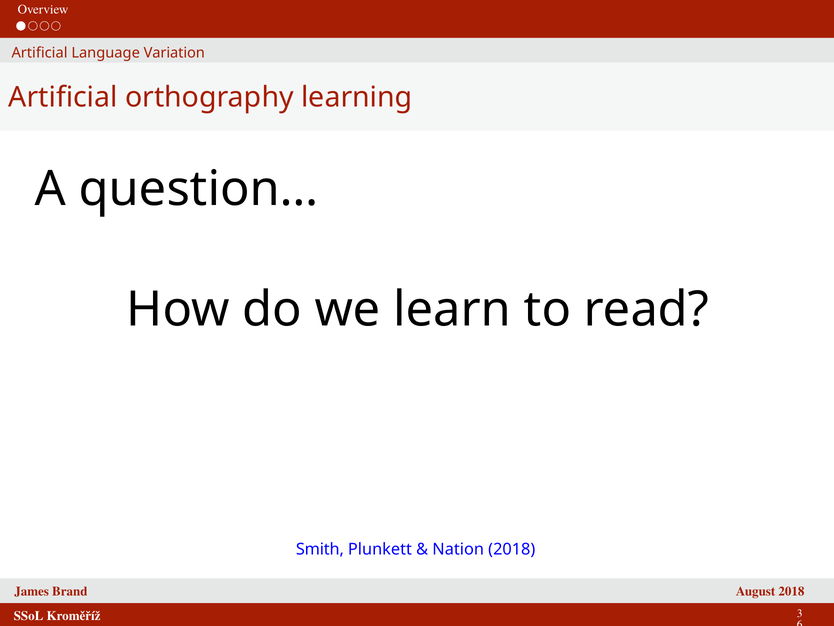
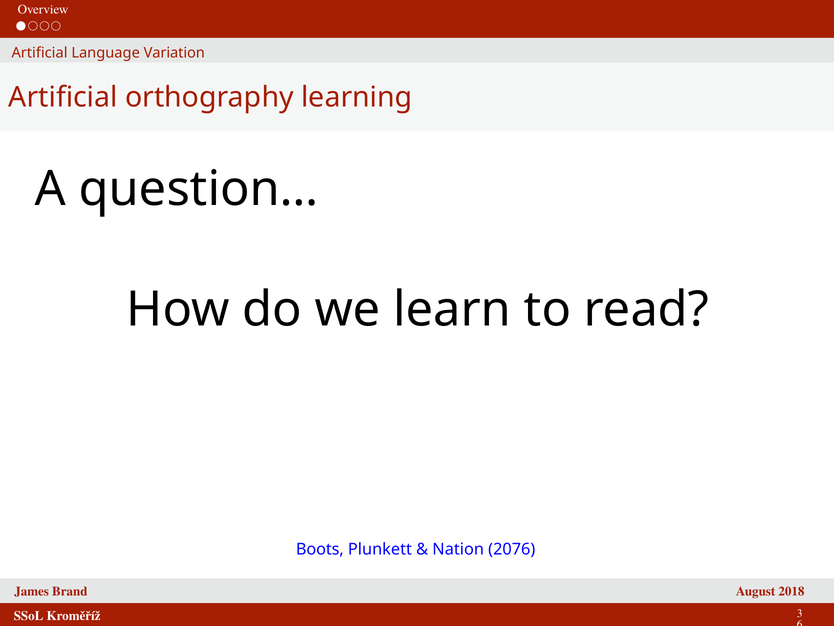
Smith: Smith -> Boots (320, 549)
Nation 2018: 2018 -> 2076 (512, 549)
